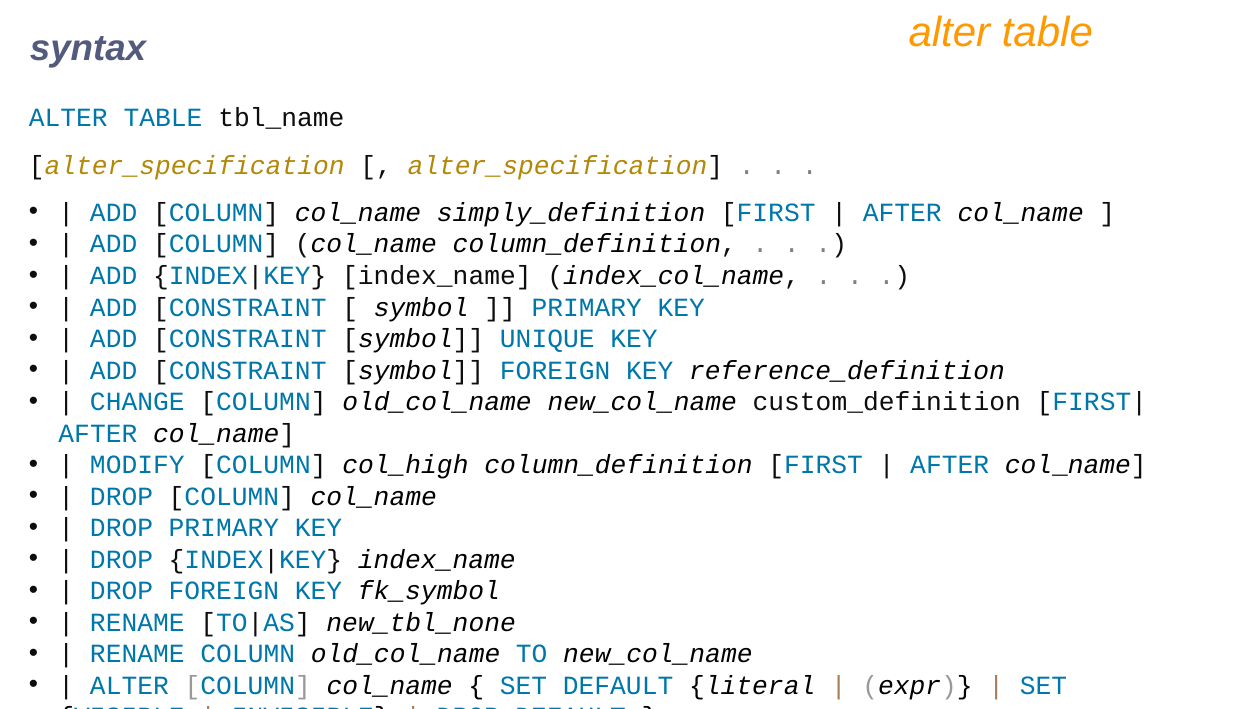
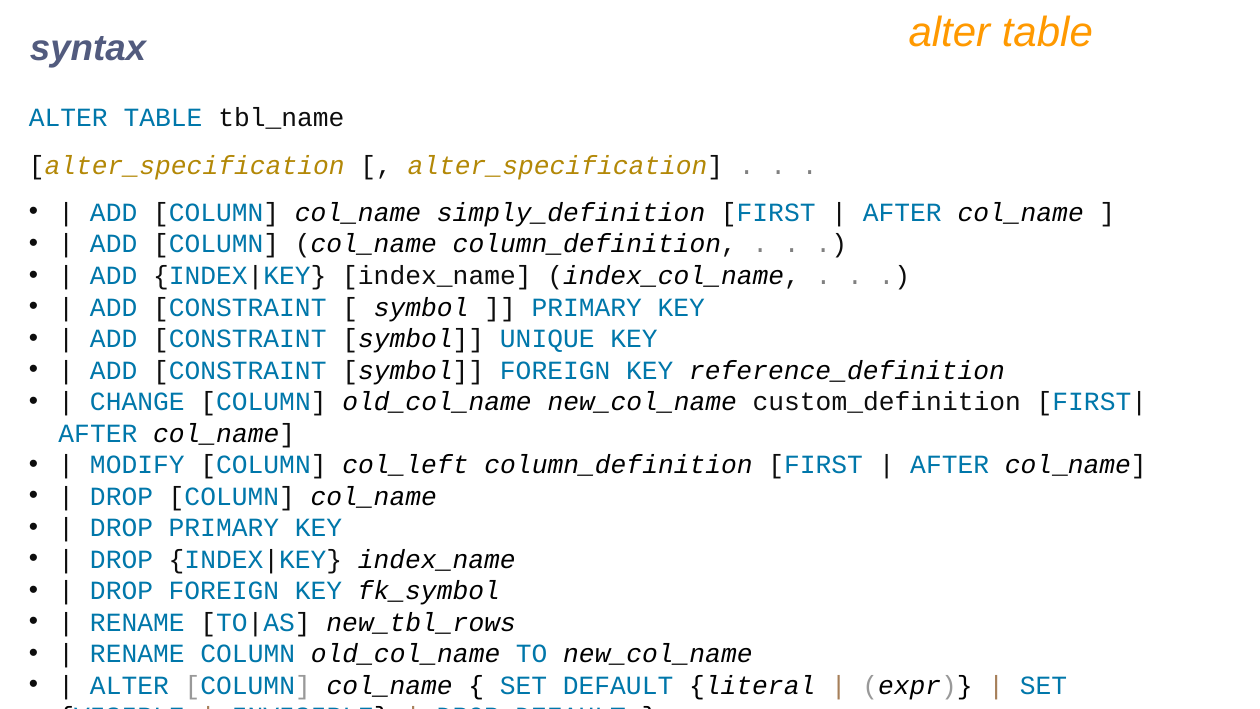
col_high: col_high -> col_left (405, 465)
new_tbl_none: new_tbl_none -> new_tbl_rows (421, 622)
